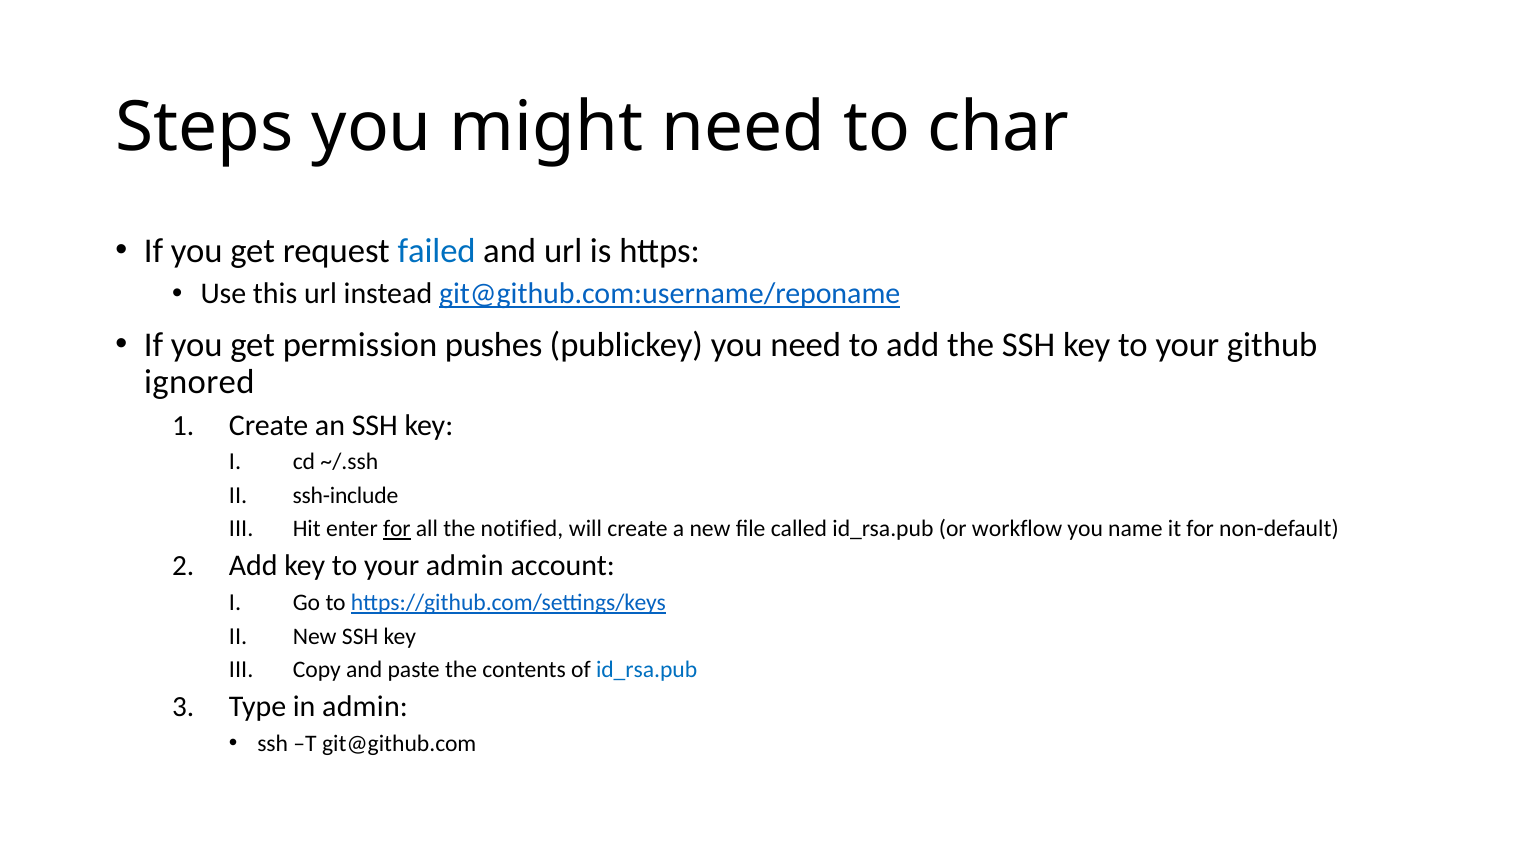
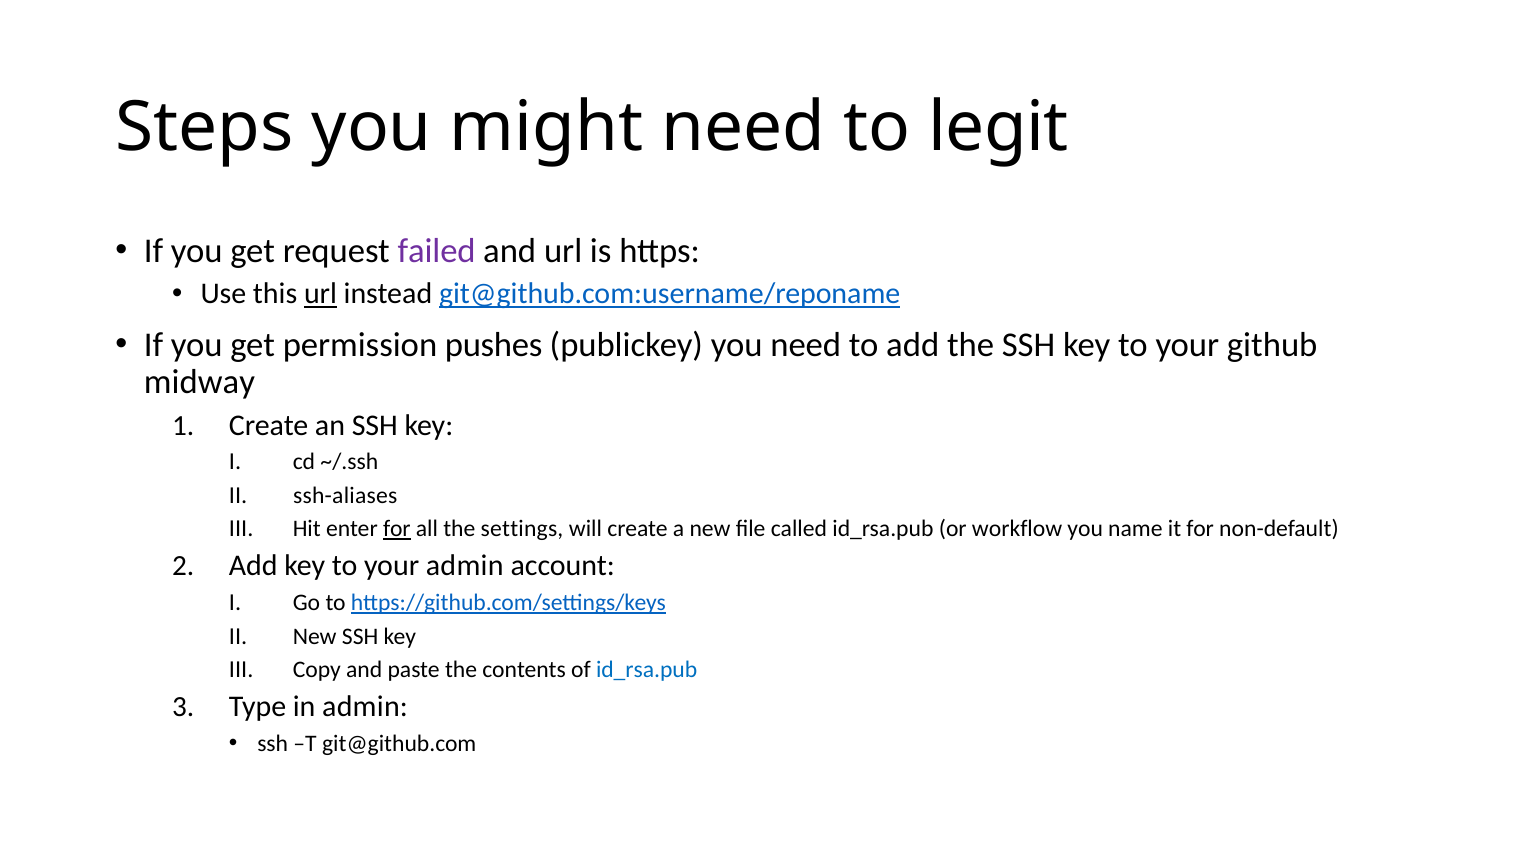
char: char -> legit (998, 127)
failed colour: blue -> purple (437, 251)
url underline: none -> present (321, 294)
ignored: ignored -> midway (199, 382)
ssh-include: ssh-include -> ssh-aliases (345, 495)
notified: notified -> settings (522, 529)
